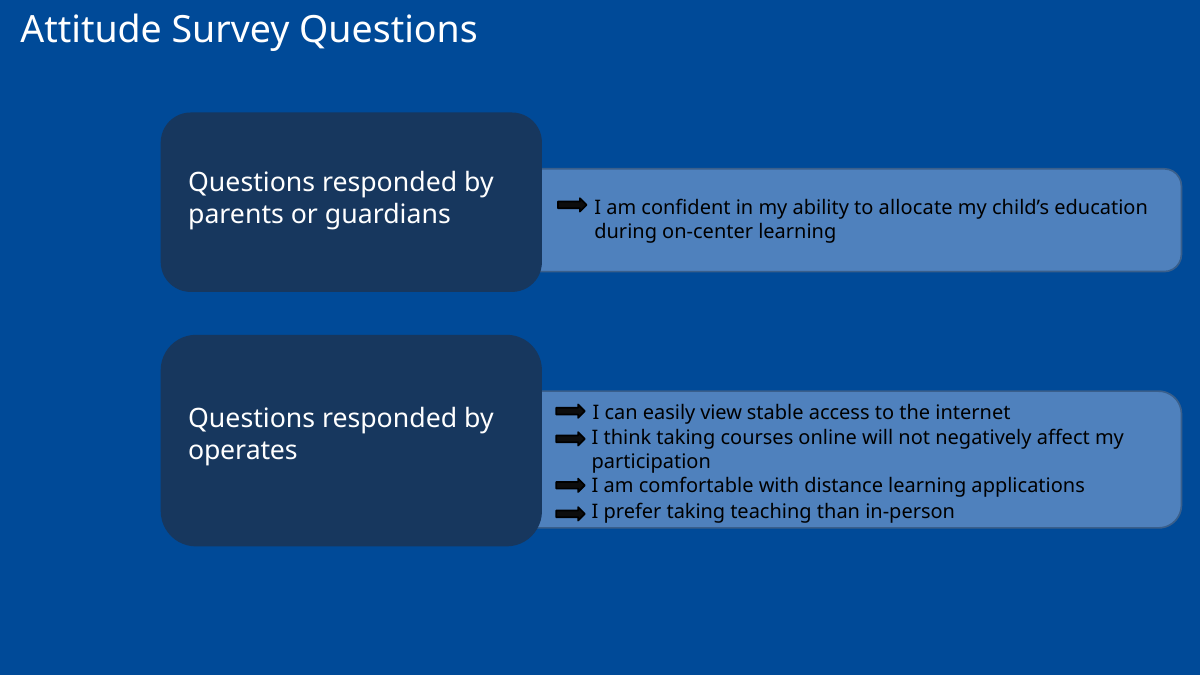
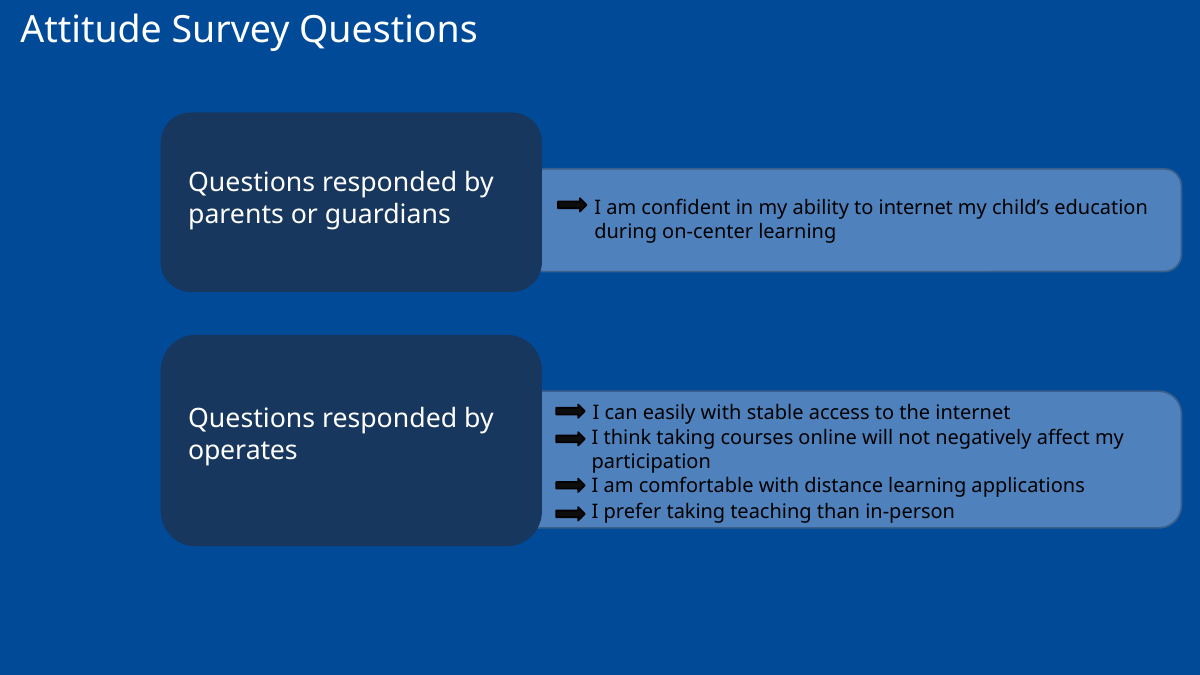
to allocate: allocate -> internet (916, 207)
easily view: view -> with (721, 413)
